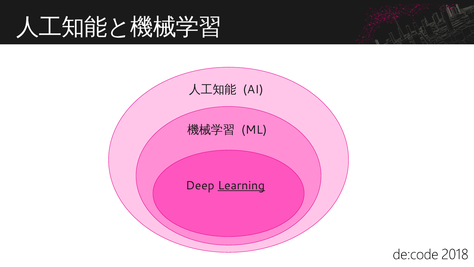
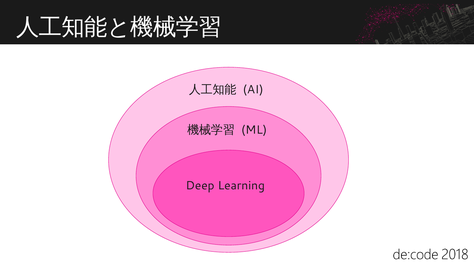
Learning underline: present -> none (241, 185)
